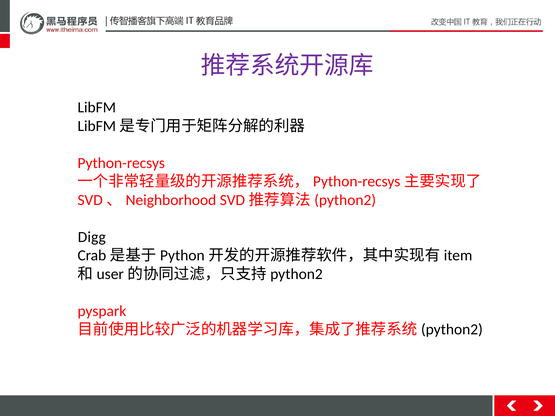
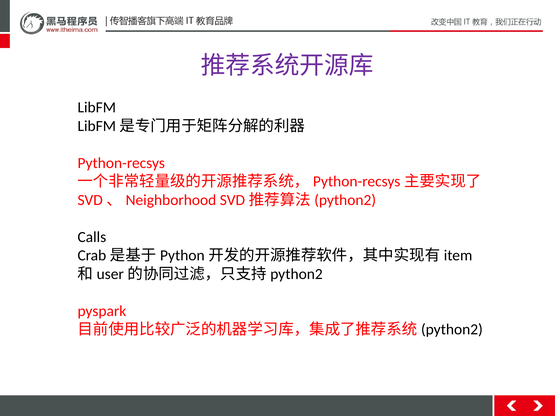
Digg: Digg -> Calls (92, 237)
